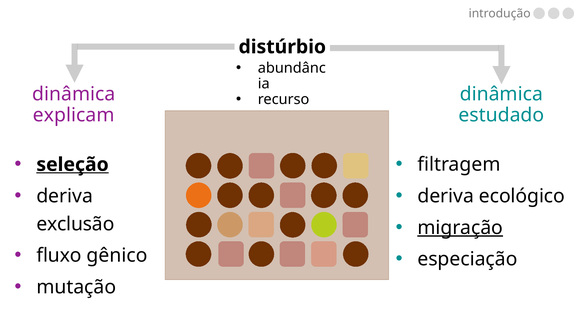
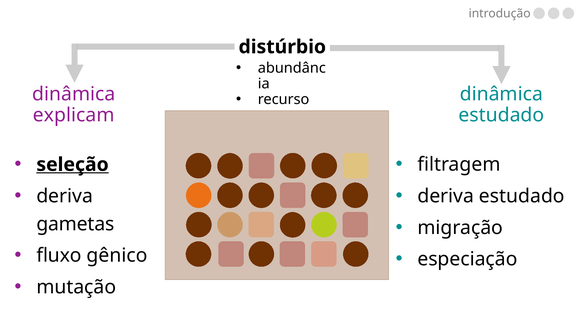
deriva ecológico: ecológico -> estudado (522, 196)
migração underline: present -> none (460, 228)
exclusão: exclusão -> gametas (75, 224)
